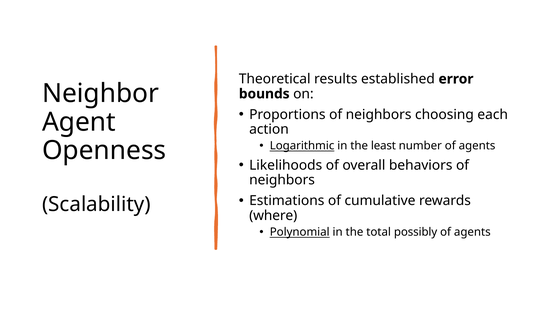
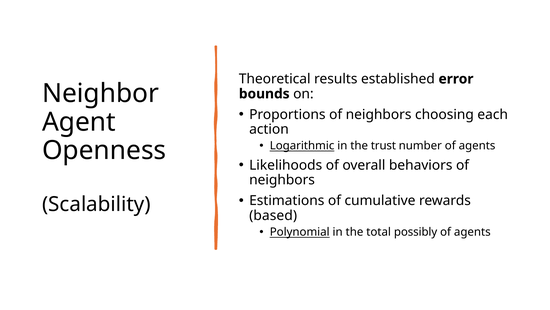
least: least -> trust (383, 146)
where: where -> based (273, 215)
